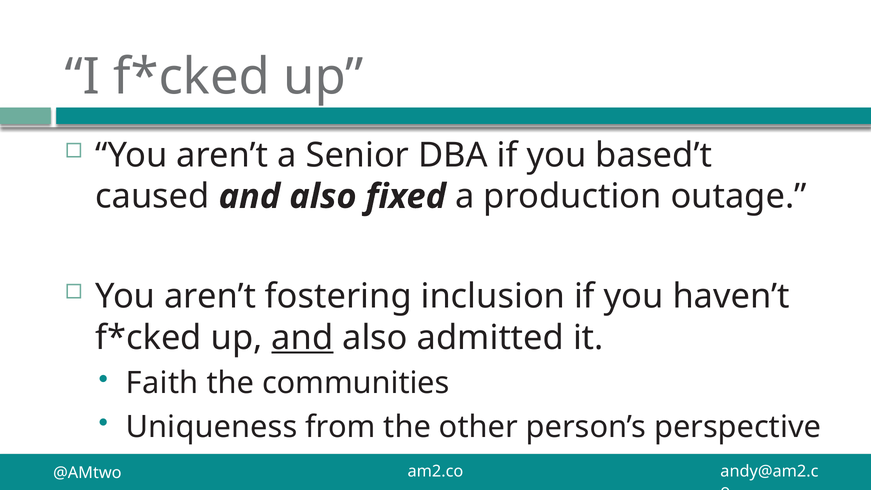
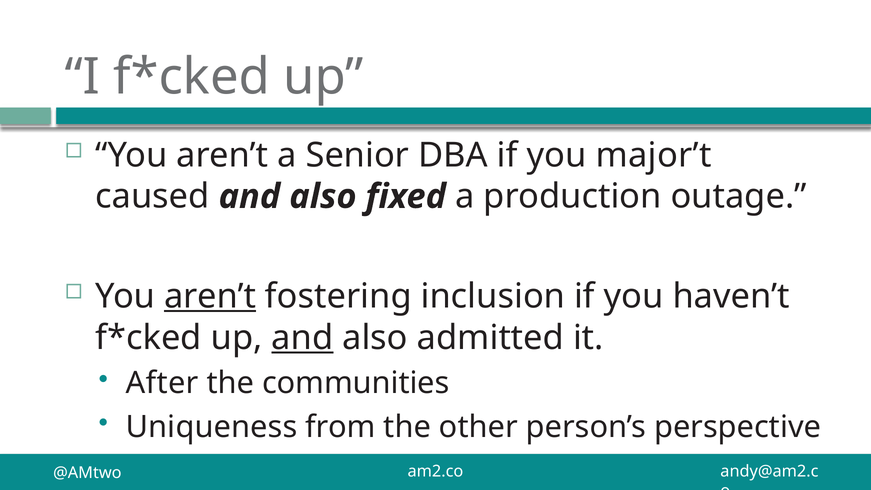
based’t: based’t -> major’t (654, 155)
aren’t underline: none -> present (210, 296)
Faith: Faith -> After (162, 383)
